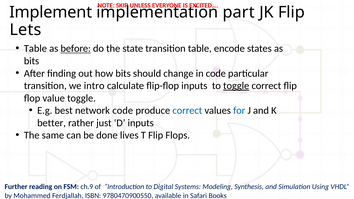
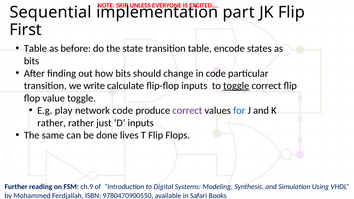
Implement: Implement -> Sequential (51, 12)
Lets: Lets -> First (26, 30)
before underline: present -> none (76, 49)
intro: intro -> write (94, 86)
best: best -> play (64, 111)
correct colour: blue -> purple (187, 111)
better: better -> rather (52, 123)
